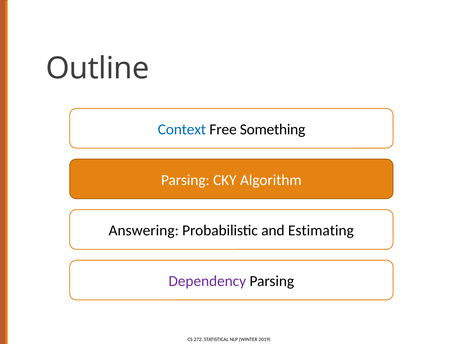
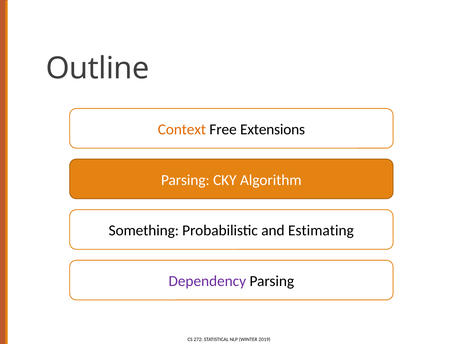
Context colour: blue -> orange (182, 129)
Something: Something -> Extensions (273, 129)
Answering: Answering -> Something (144, 230)
